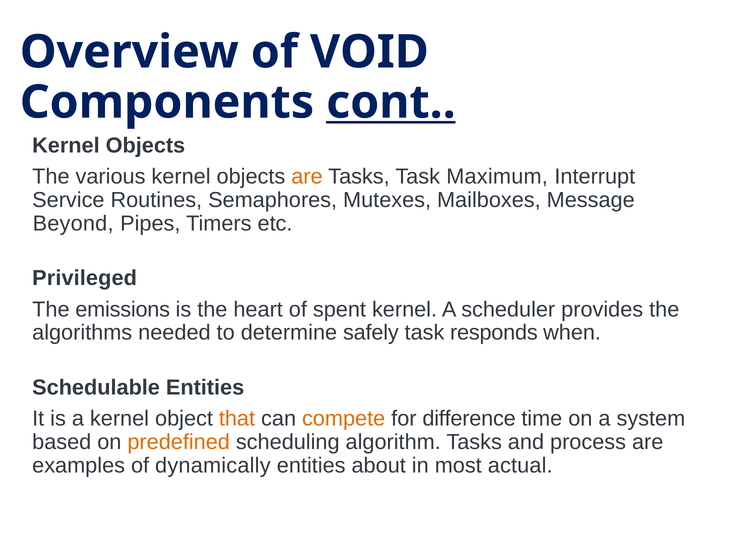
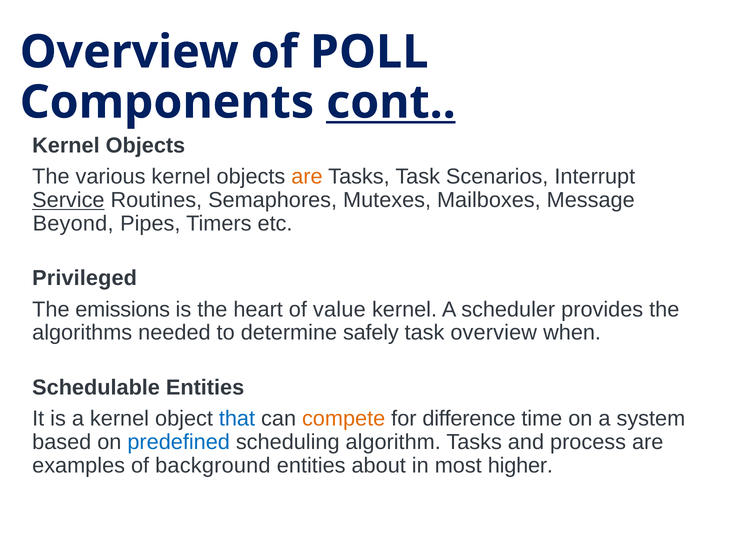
VOID: VOID -> POLL (369, 52)
Maximum: Maximum -> Scenarios (497, 177)
Service underline: none -> present (68, 200)
spent: spent -> value (339, 309)
task responds: responds -> overview (494, 333)
that colour: orange -> blue (237, 419)
predefined colour: orange -> blue (179, 442)
dynamically: dynamically -> background (213, 466)
actual: actual -> higher (520, 466)
